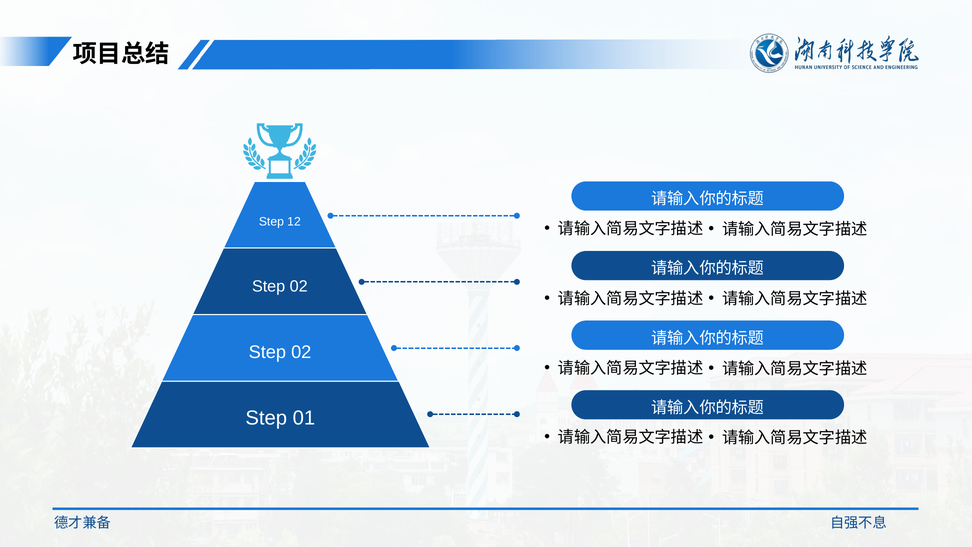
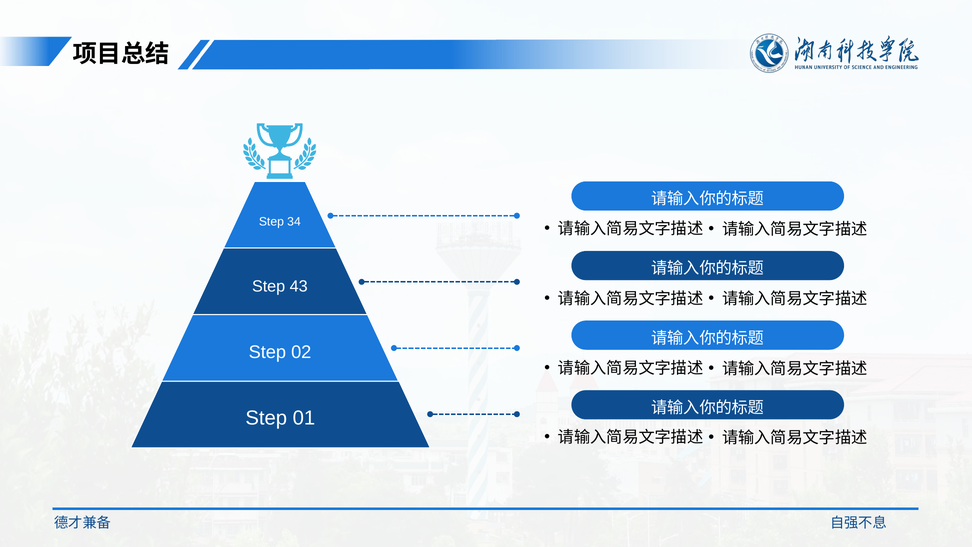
12: 12 -> 34 (294, 222)
02: 02 -> 43 (299, 286)
